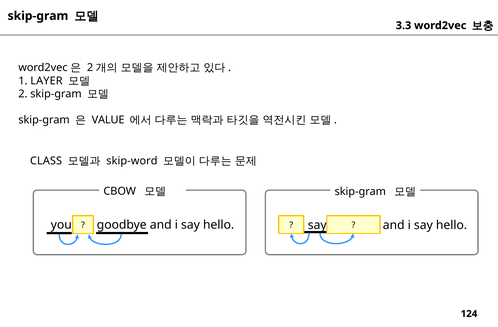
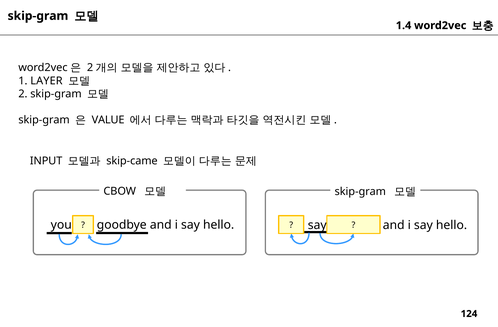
3.3: 3.3 -> 1.4 (404, 26)
CLASS: CLASS -> INPUT (46, 161)
skip-word: skip-word -> skip-came (132, 161)
